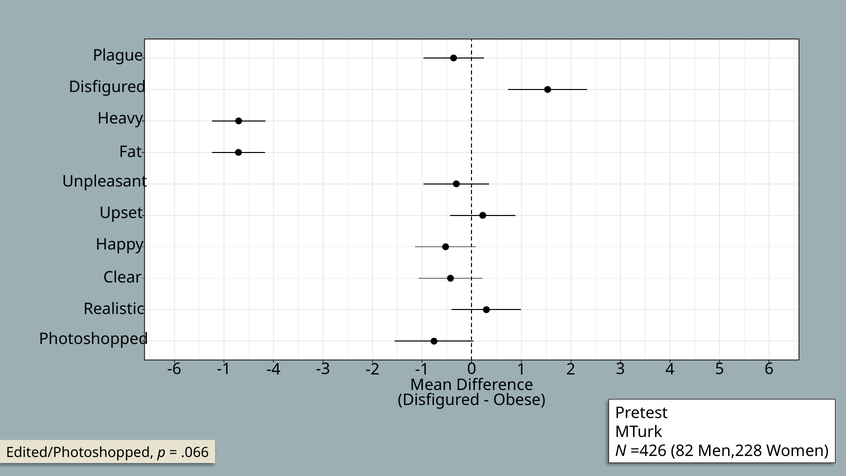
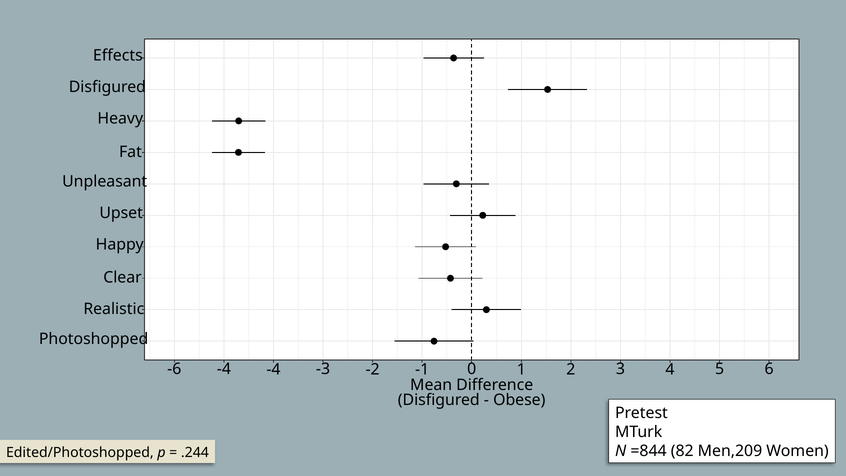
Plague: Plague -> Effects (118, 56)
-6 -1: -1 -> -4 (224, 369)
=426: =426 -> =844 (649, 451)
Men,228: Men,228 -> Men,209 (730, 451)
.066: .066 -> .244 (195, 452)
